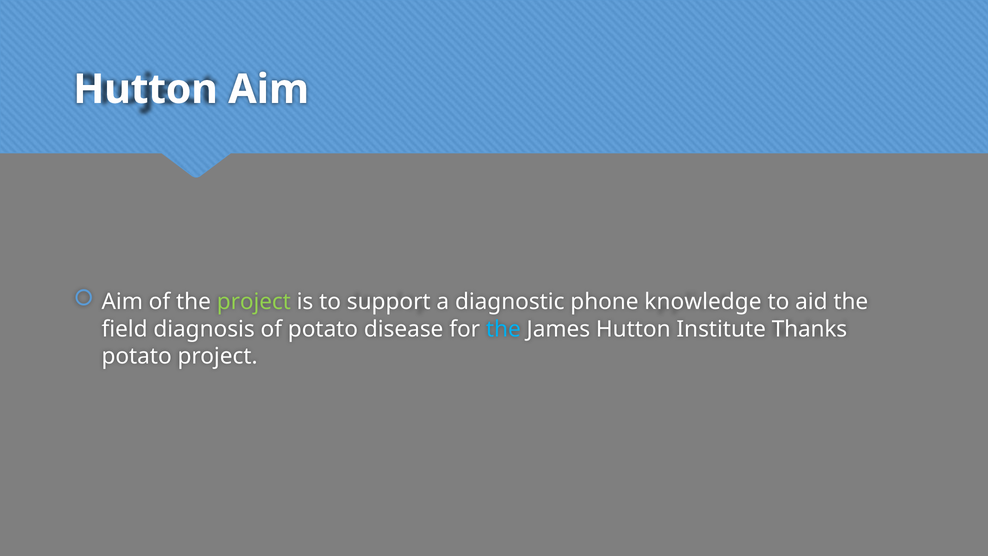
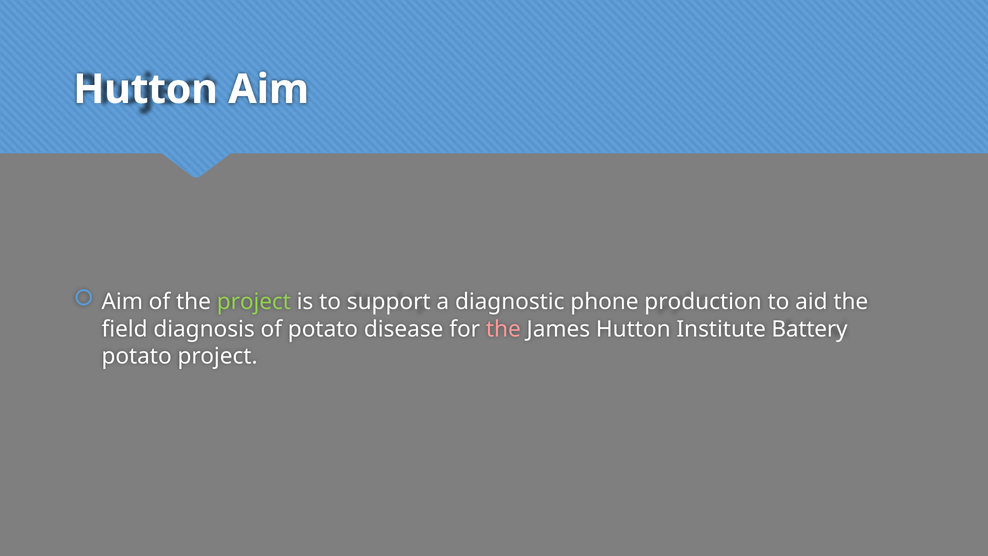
knowledge: knowledge -> production (703, 302)
the colour: light blue -> pink (503, 329)
Thanks: Thanks -> Battery (810, 329)
